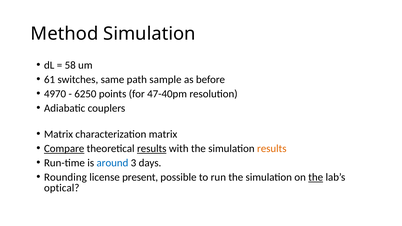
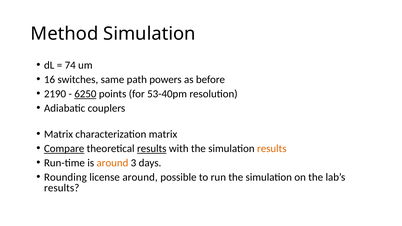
58: 58 -> 74 (70, 65)
61: 61 -> 16 (50, 80)
sample: sample -> powers (166, 80)
4970: 4970 -> 2190 (55, 94)
6250 underline: none -> present (85, 94)
47-40pm: 47-40pm -> 53-40pm (167, 94)
around colour: blue -> orange (112, 163)
license present: present -> around (140, 177)
the underline: present -> none (316, 177)
optical: optical -> results (62, 188)
